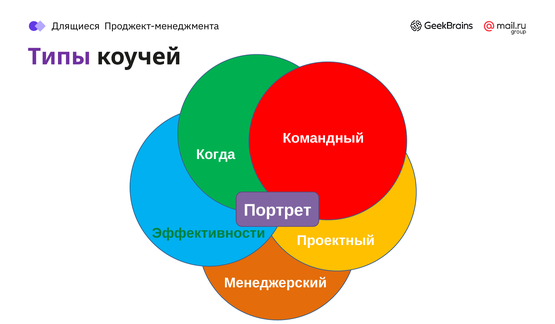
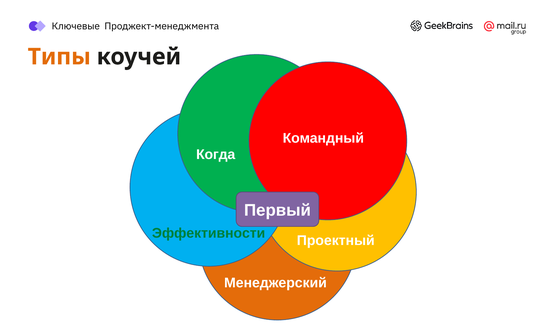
Длящиеся: Длящиеся -> Ключевые (76, 26)
Типы colour: purple -> orange (59, 57)
Портрет: Портрет -> Первый (277, 210)
